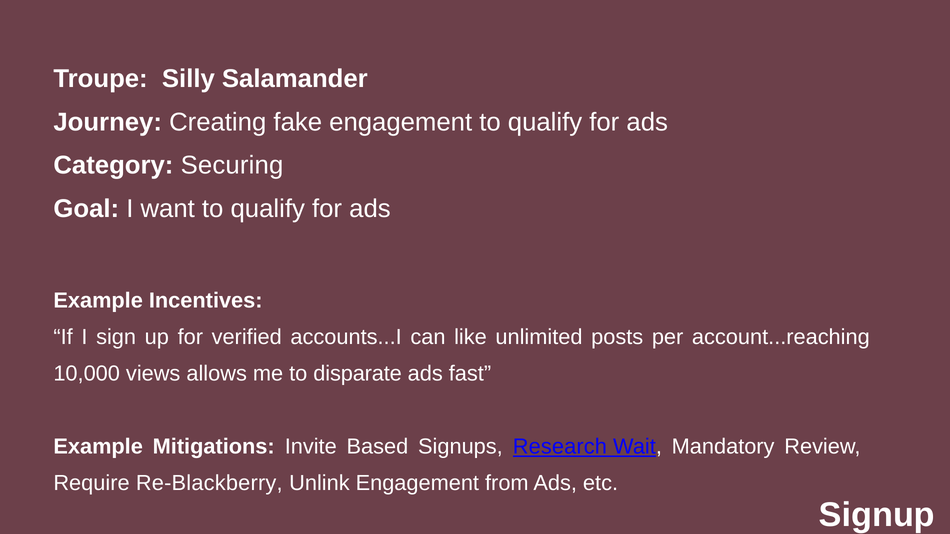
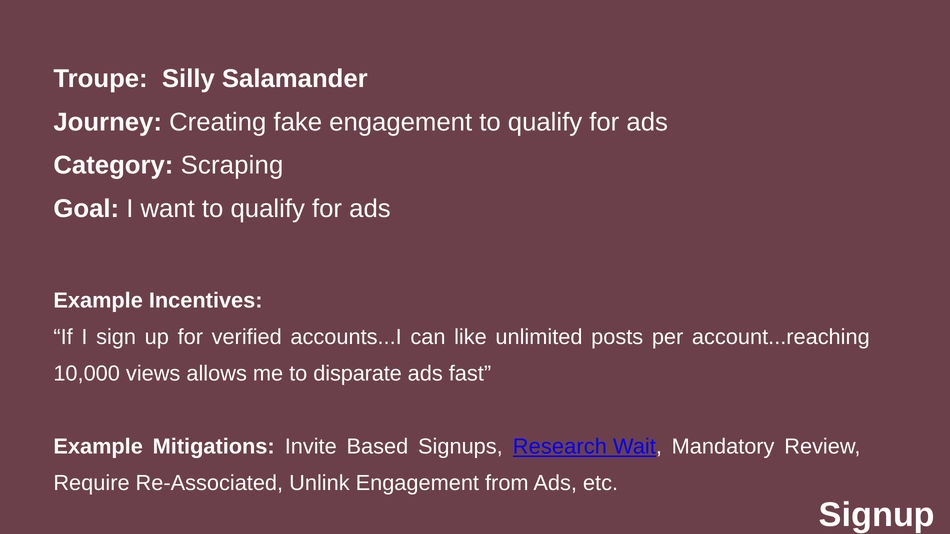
Securing: Securing -> Scraping (232, 165)
Re-Blackberry: Re-Blackberry -> Re-Associated (209, 484)
